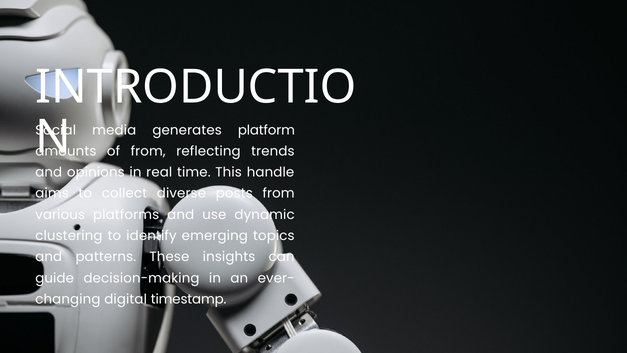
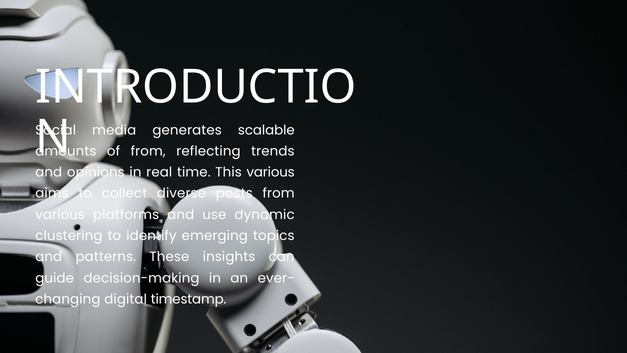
platform: platform -> scalable (266, 130)
This handle: handle -> various (271, 172)
